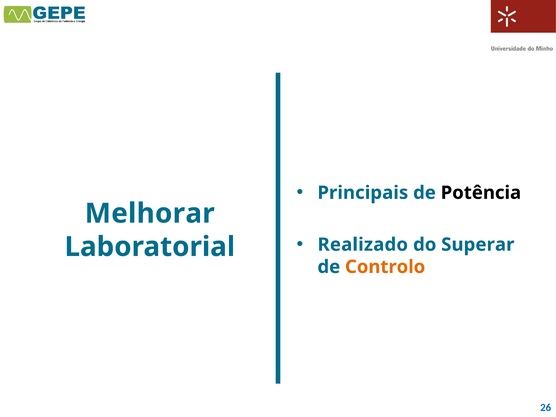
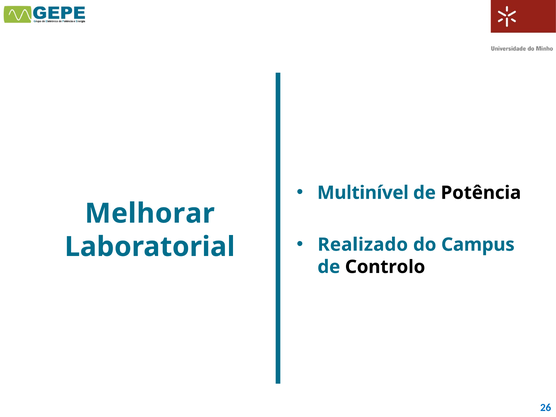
Principais: Principais -> Multinível (363, 193)
Superar: Superar -> Campus (478, 245)
Controlo colour: orange -> black (385, 267)
